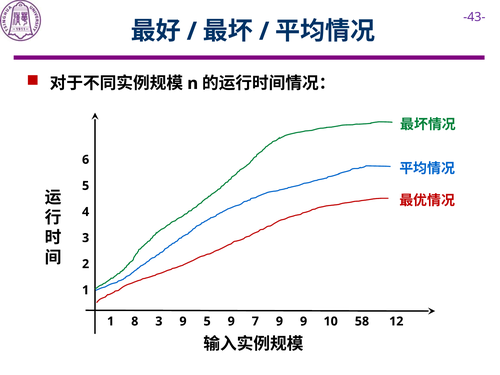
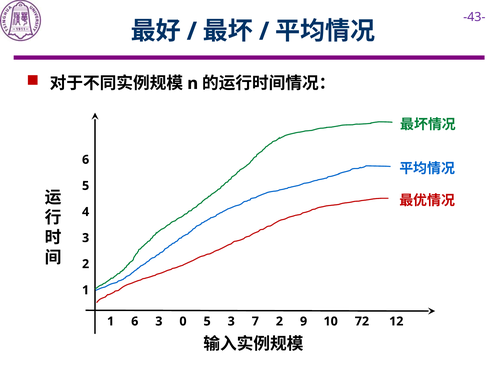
1 8: 8 -> 6 (135, 321)
3 9: 9 -> 0 (183, 321)
5 9: 9 -> 3 (231, 321)
7 9: 9 -> 2 (279, 321)
58: 58 -> 72 (362, 321)
